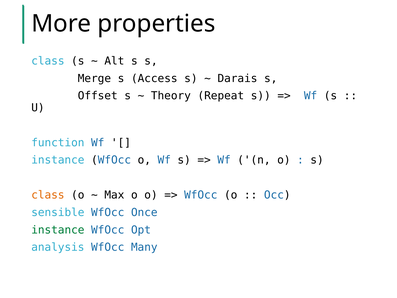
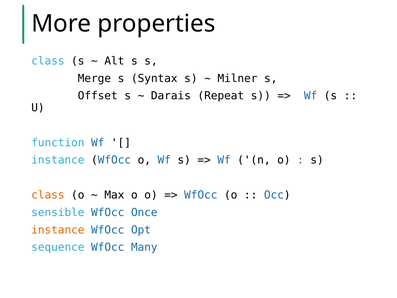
Access: Access -> Syntax (154, 78)
Darais: Darais -> Milner (237, 78)
Theory: Theory -> Darais (171, 96)
instance colour: green -> orange (58, 230)
analysis: analysis -> sequence (58, 247)
